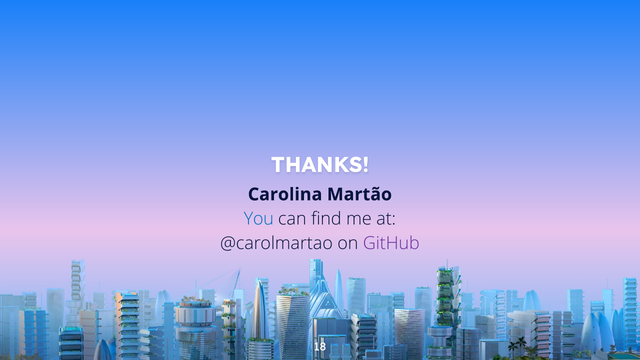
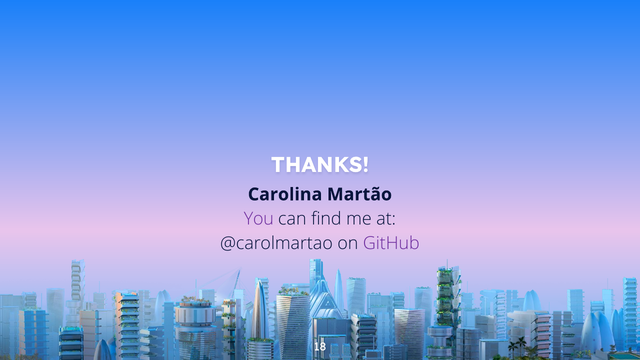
You colour: blue -> purple (259, 219)
